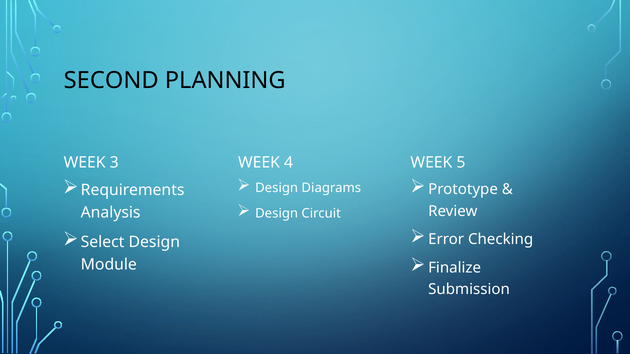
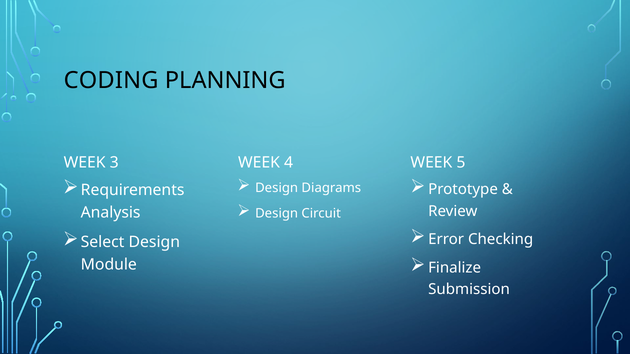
SECOND: SECOND -> CODING (111, 81)
